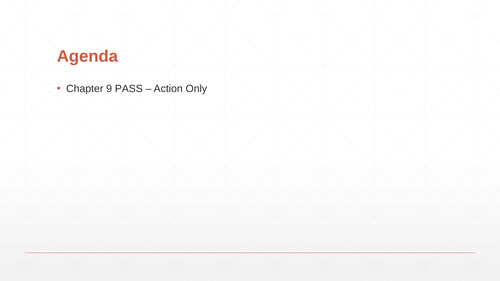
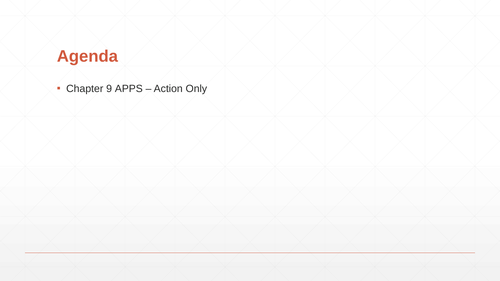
PASS: PASS -> APPS (129, 89)
